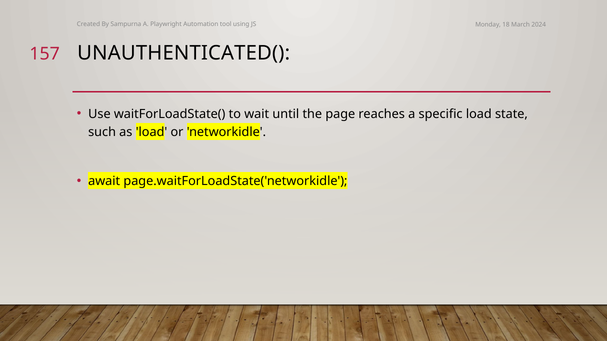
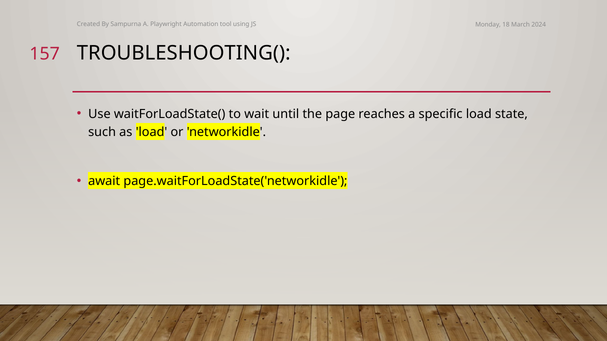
UNAUTHENTICATED(: UNAUTHENTICATED( -> TROUBLESHOOTING( (184, 53)
